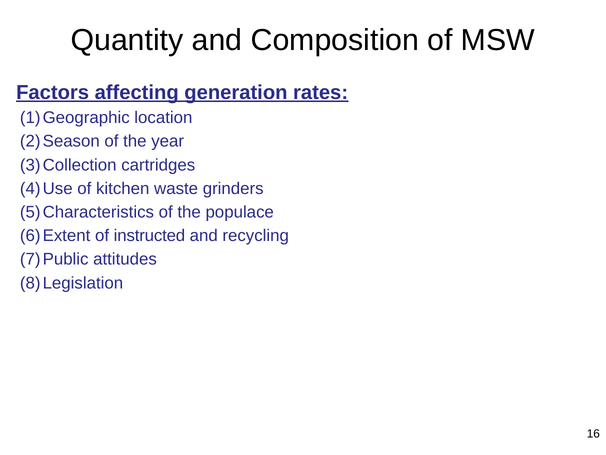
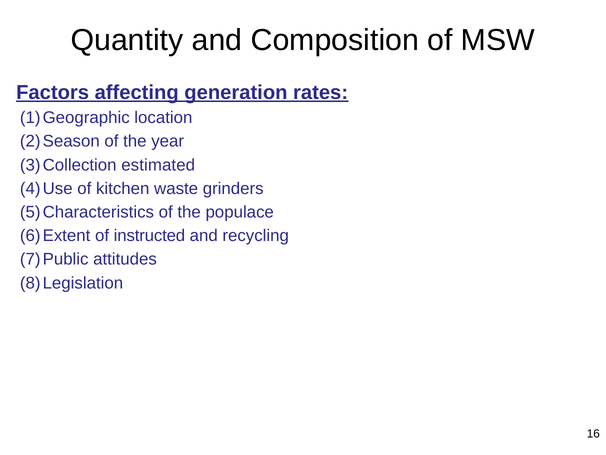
cartridges: cartridges -> estimated (158, 165)
